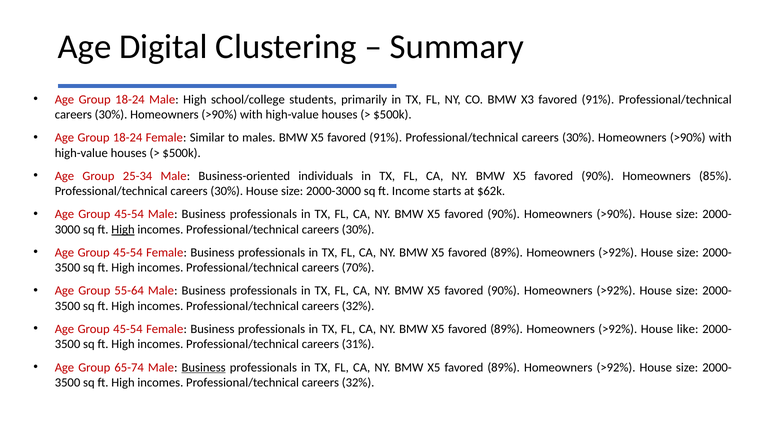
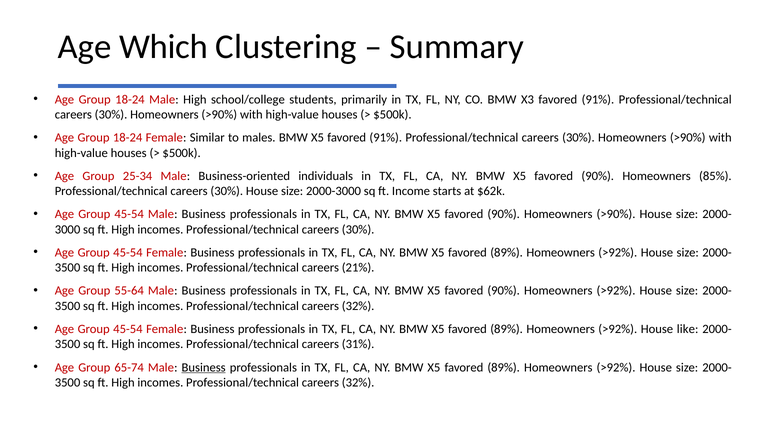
Digital: Digital -> Which (164, 47)
High underline: present -> none (123, 229)
70%: 70% -> 21% (358, 268)
